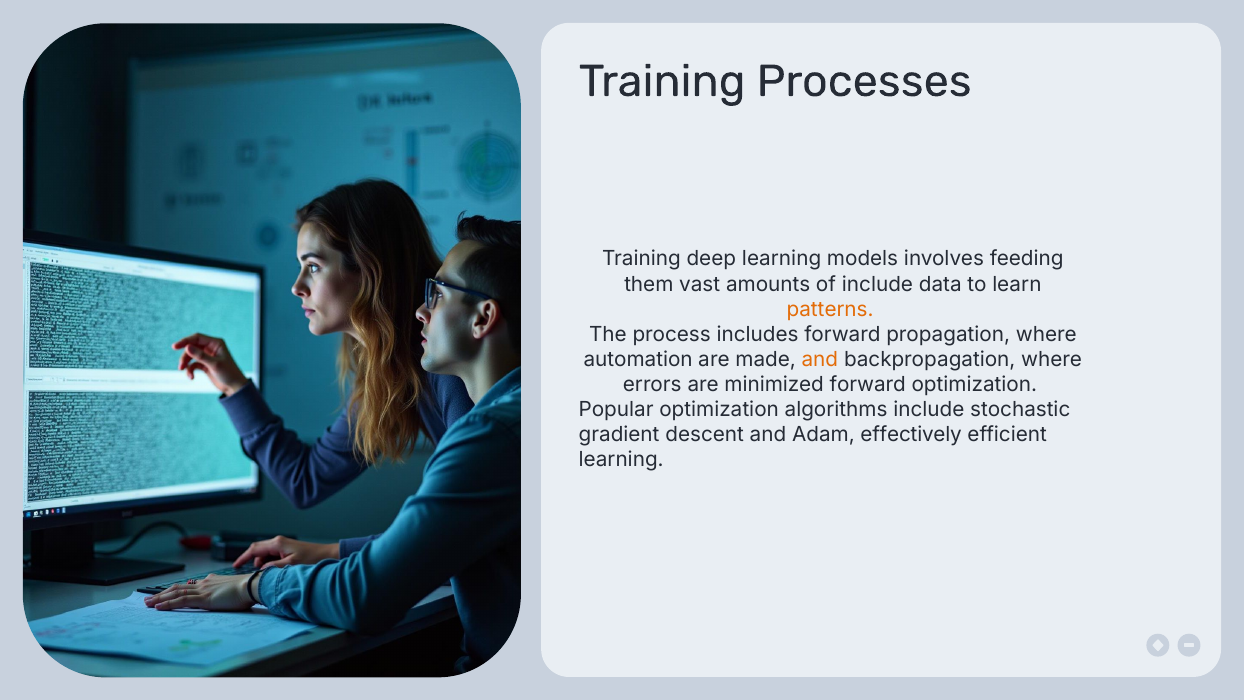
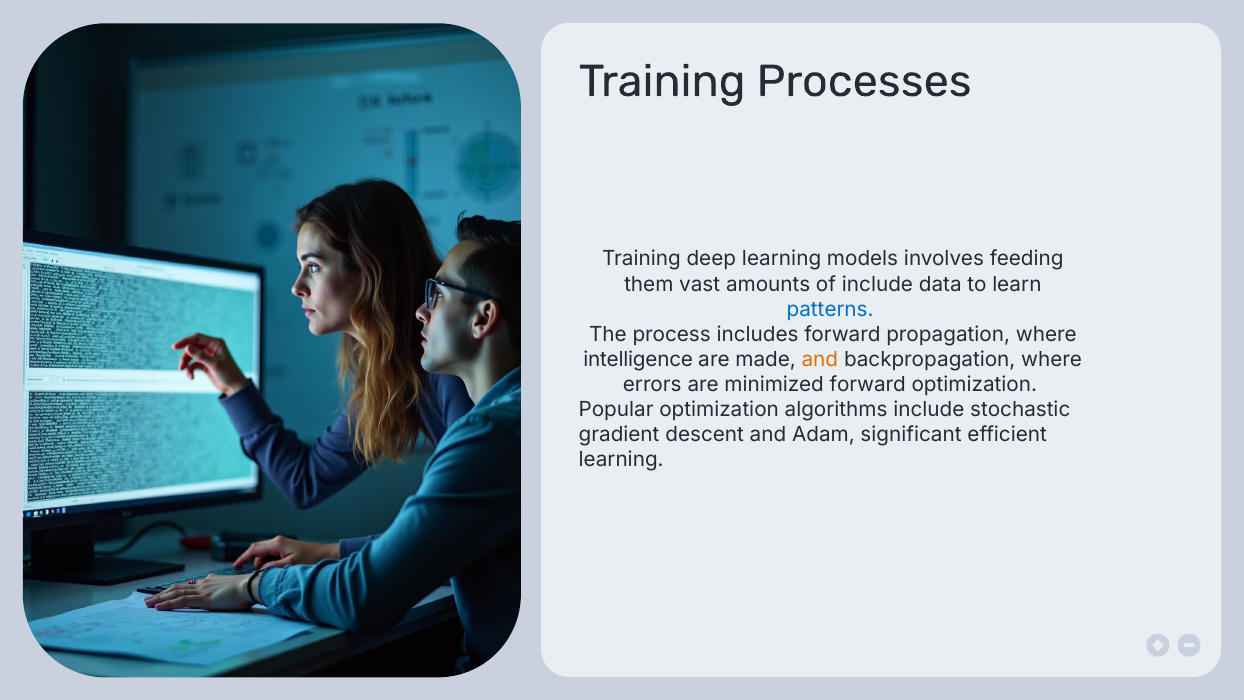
patterns colour: orange -> blue (830, 309)
automation: automation -> intelligence (638, 360)
effectively: effectively -> significant (911, 435)
